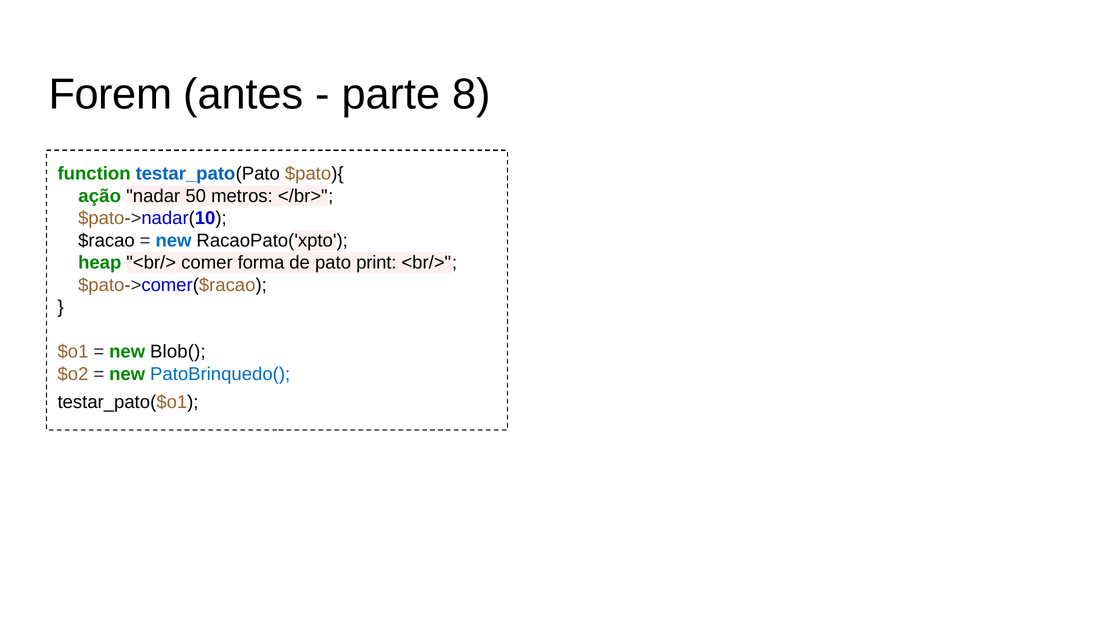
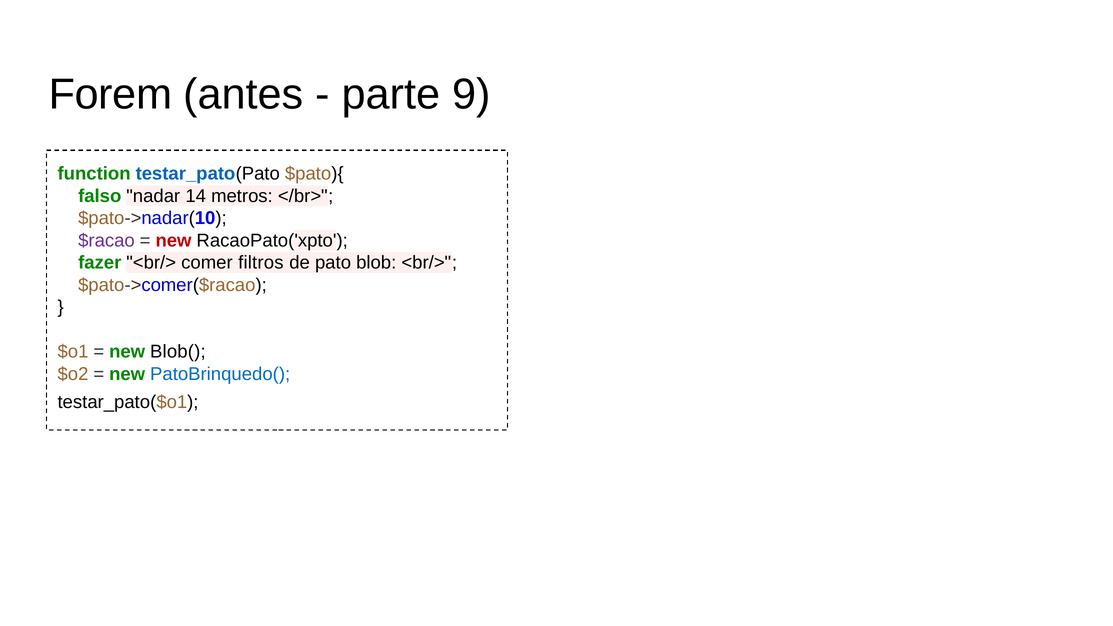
8: 8 -> 9 (471, 94)
ação: ação -> falso (100, 196)
50: 50 -> 14 (196, 196)
$racao colour: black -> purple (106, 241)
new colour: blue -> red (173, 241)
heap: heap -> fazer (100, 263)
forma: forma -> filtros (261, 263)
print: print -> blob (376, 263)
